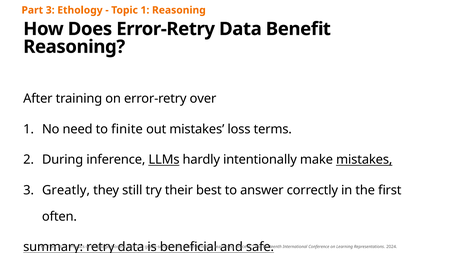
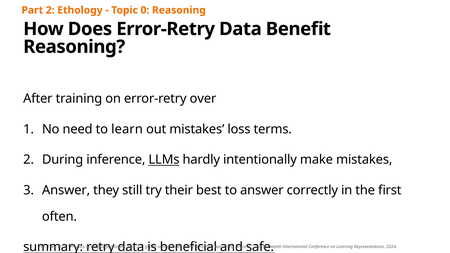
Part 3: 3 -> 2 (50, 10)
Topic 1: 1 -> 0 (145, 10)
finite: finite -> learn (127, 129)
mistakes underline: present -> none (364, 160)
3 Greatly: Greatly -> Answer (66, 190)
